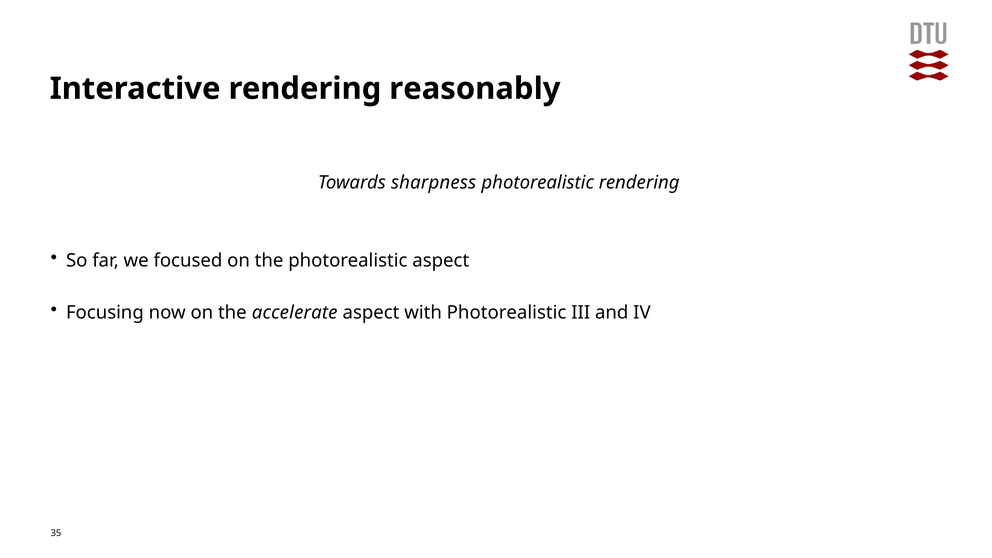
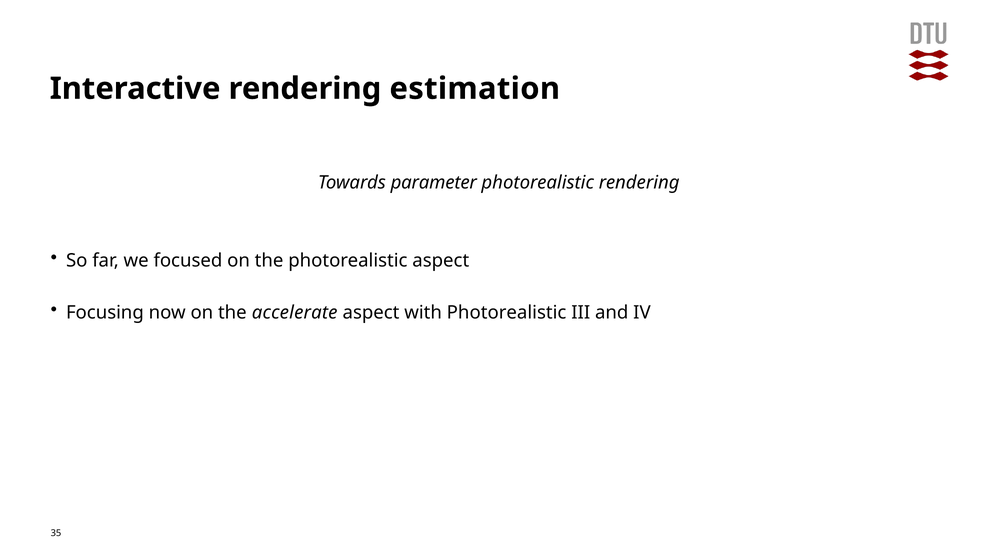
reasonably: reasonably -> estimation (475, 89)
sharpness: sharpness -> parameter (434, 182)
